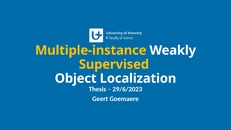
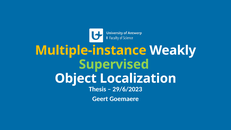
Supervised colour: yellow -> light green (114, 64)
